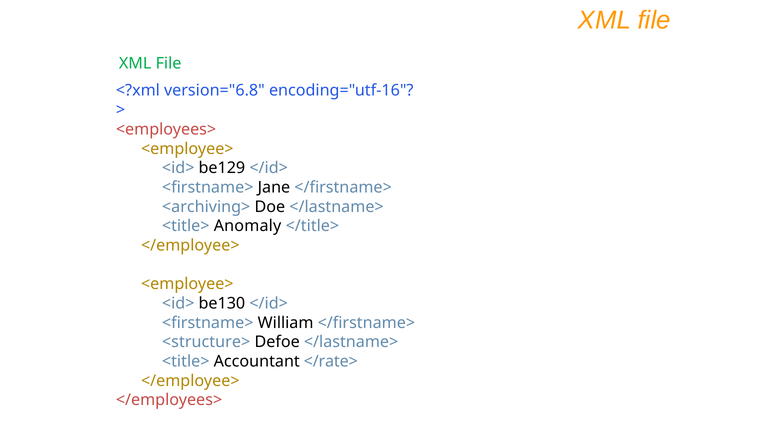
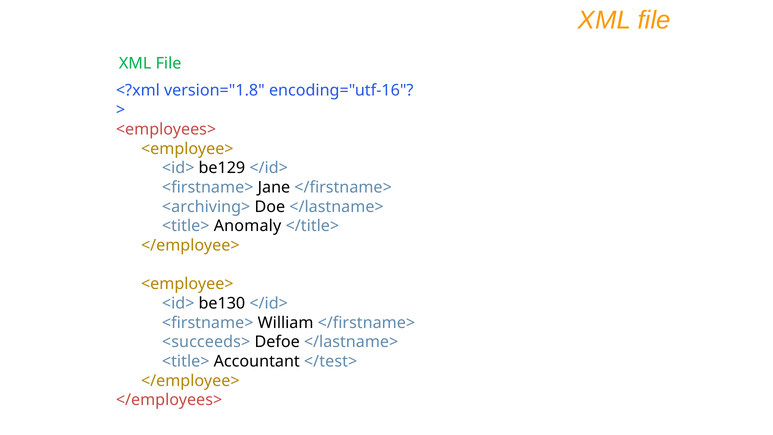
version="6.8: version="6.8 -> version="1.8 (214, 91)
<structure>: <structure> -> <succeeds> (206, 342)
</rate>: </rate> -> </test> (331, 361)
